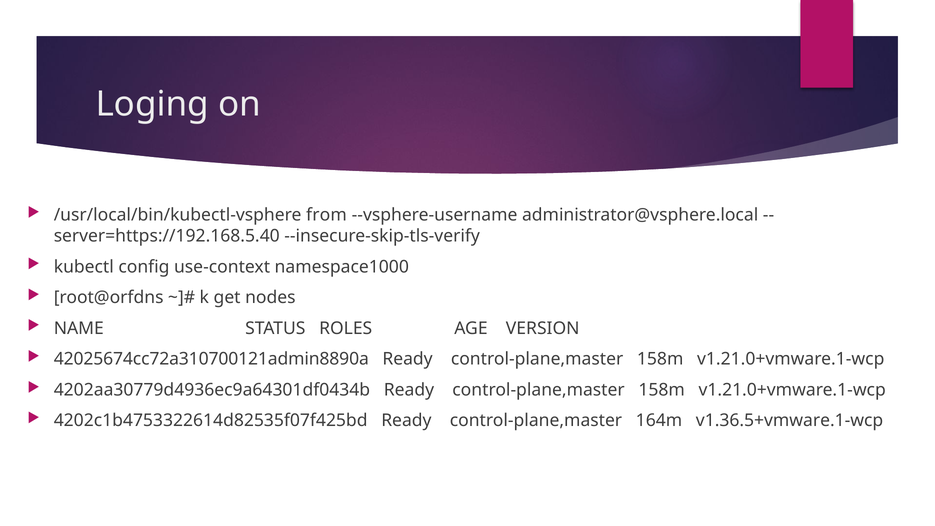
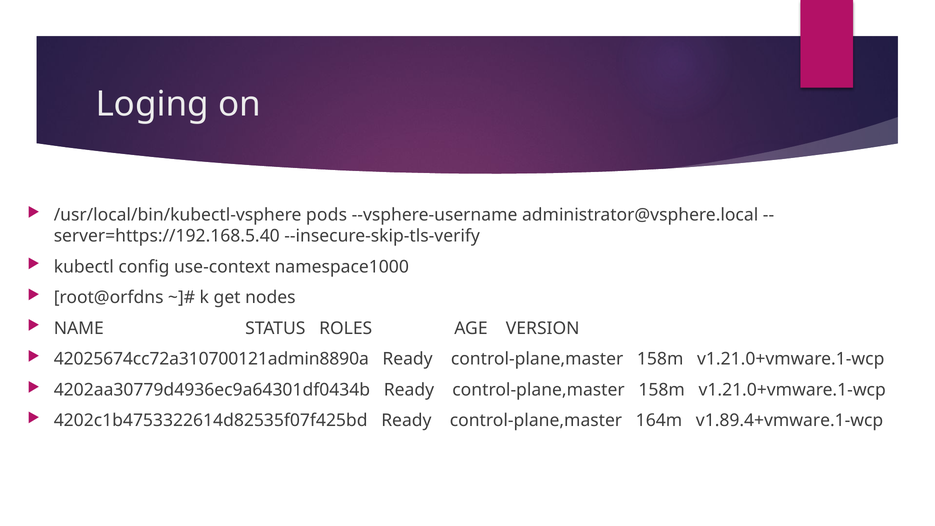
from: from -> pods (327, 215)
v1.36.5+vmware.1-wcp: v1.36.5+vmware.1-wcp -> v1.89.4+vmware.1-wcp (790, 421)
